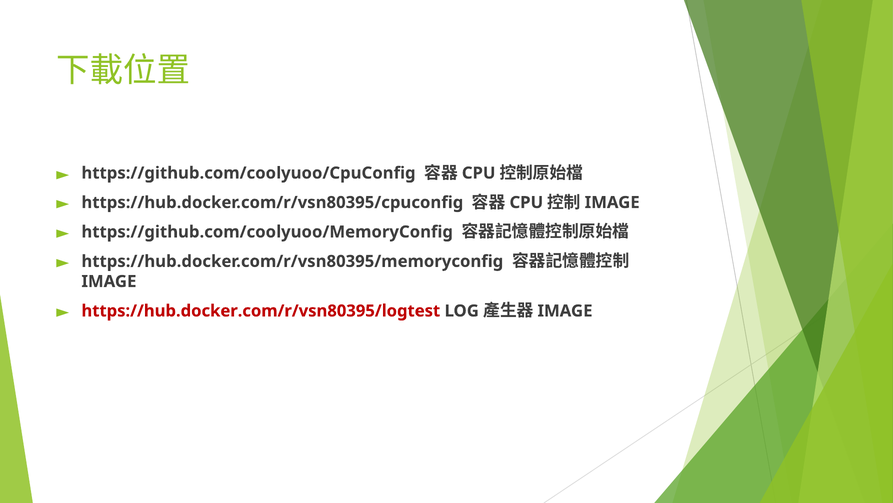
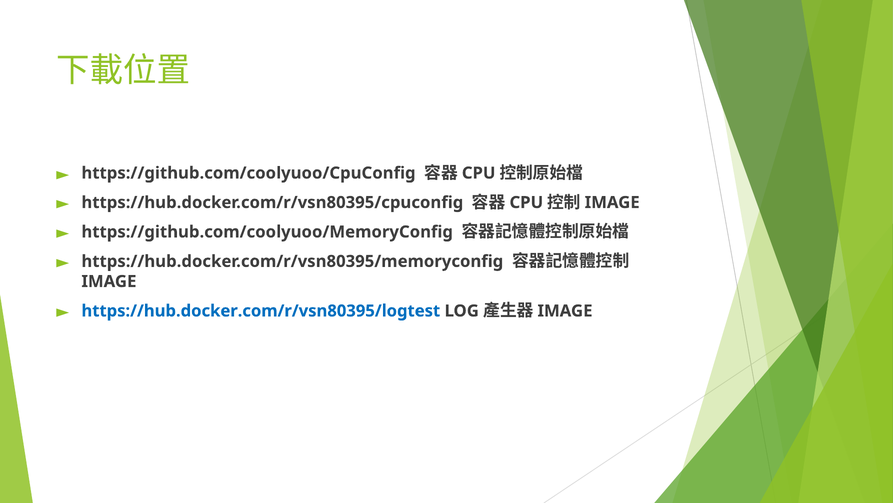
https://hub.docker.com/r/vsn80395/logtest colour: red -> blue (261, 311)
